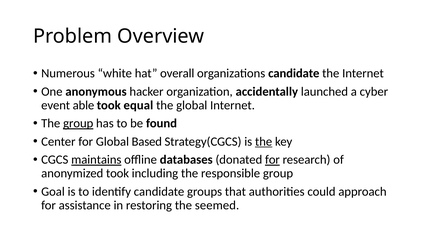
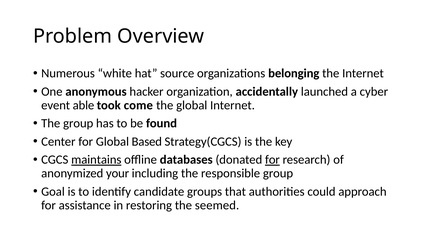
overall: overall -> source (177, 73)
organizations candidate: candidate -> belonging (294, 73)
equal: equal -> come (138, 105)
group underline: present -> none (78, 123)
the underline: present -> none (264, 142)
anonymized took: took -> your (118, 174)
